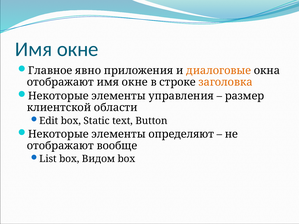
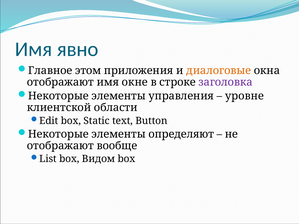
окне: окне -> явно (78, 49)
явно: явно -> этом (88, 71)
заголовка colour: orange -> purple (226, 82)
размер: размер -> уровне (244, 96)
